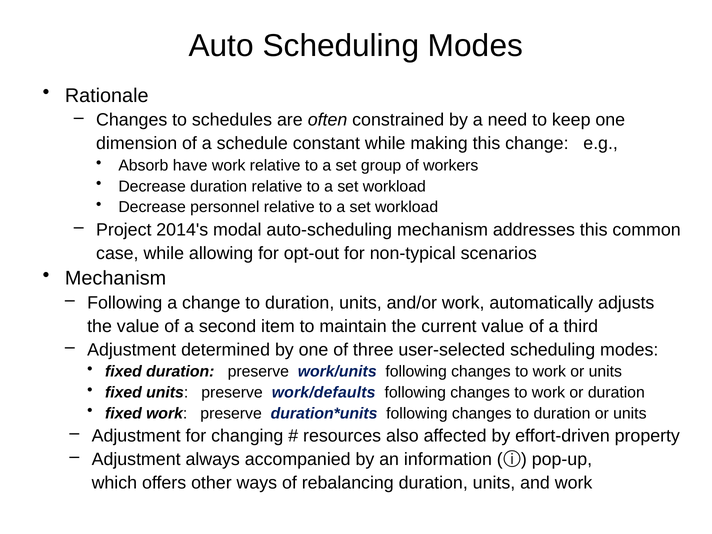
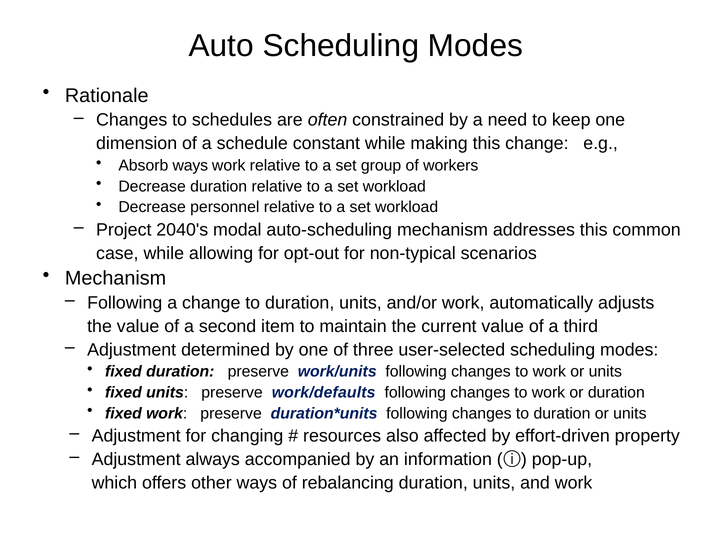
Absorb have: have -> ways (190, 165)
2014's: 2014's -> 2040's (182, 230)
